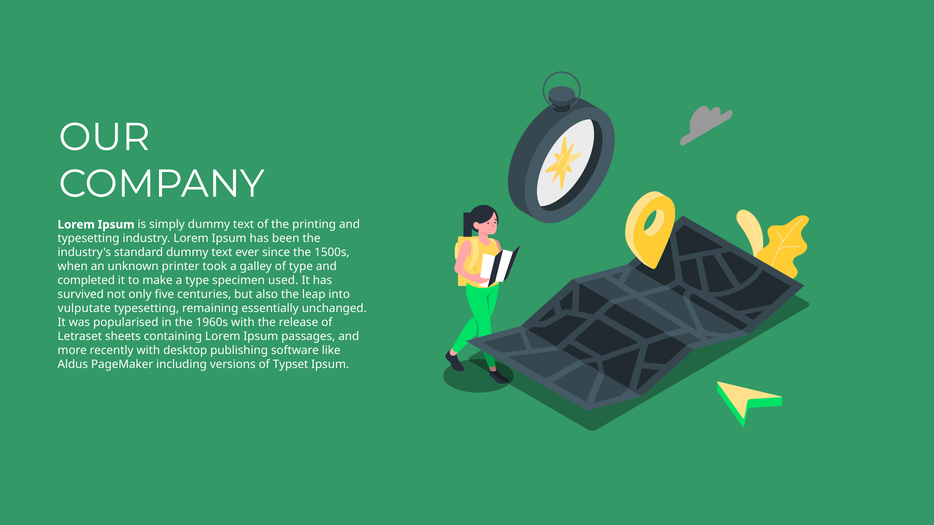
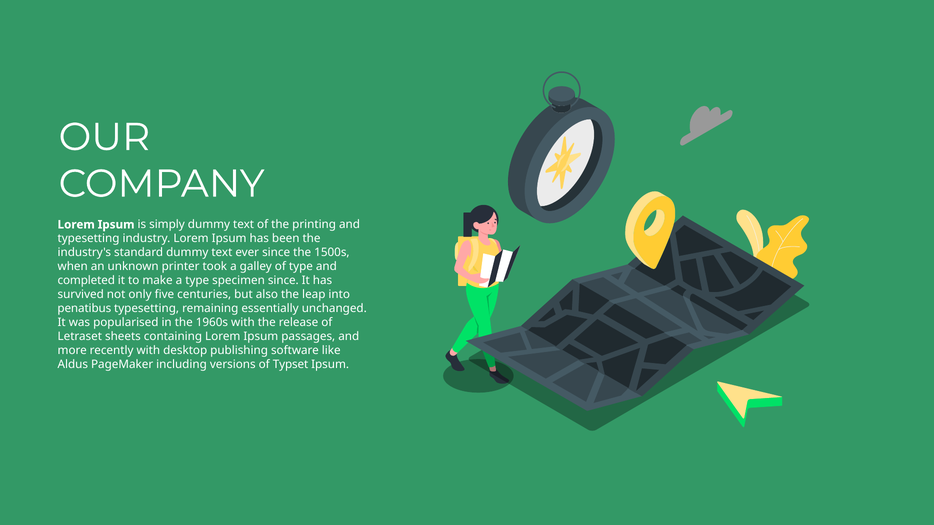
specimen used: used -> since (283, 281)
vulputate: vulputate -> penatibus (84, 309)
